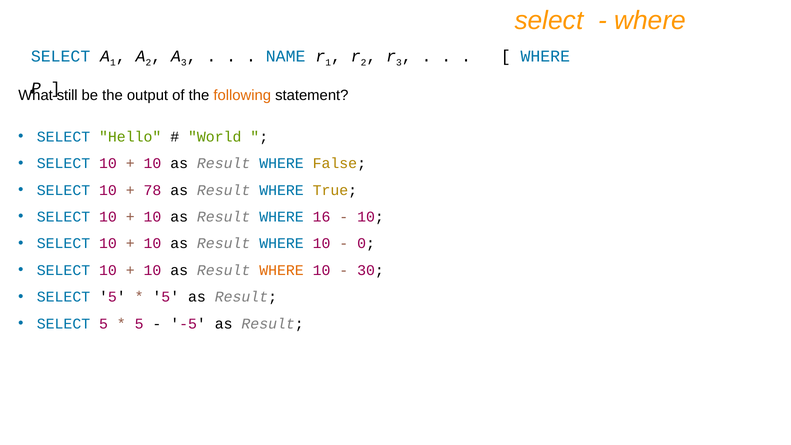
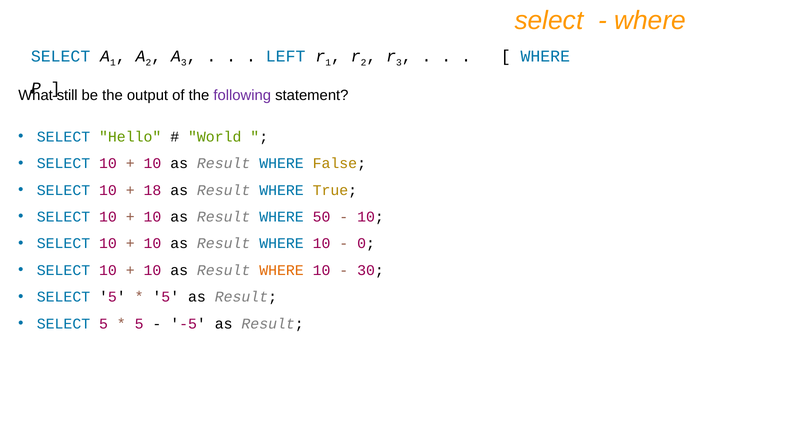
NAME: NAME -> LEFT (286, 56)
following colour: orange -> purple (242, 95)
78: 78 -> 18 (152, 190)
16: 16 -> 50 (322, 217)
